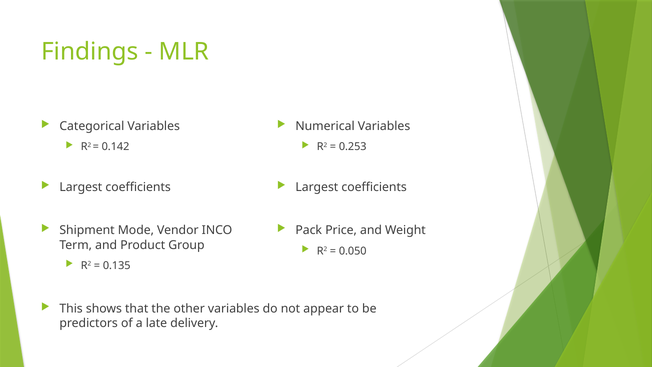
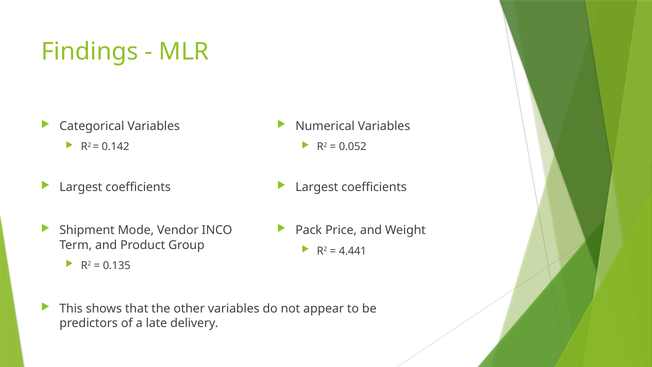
0.253: 0.253 -> 0.052 (353, 147)
0.050: 0.050 -> 4.441 (353, 251)
